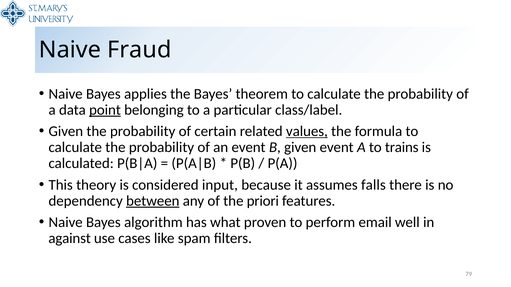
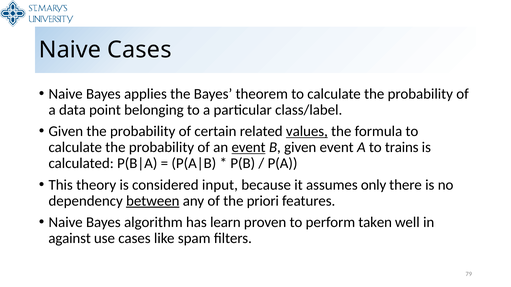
Naive Fraud: Fraud -> Cases (139, 50)
point underline: present -> none (105, 110)
event underline: none -> present (249, 148)
falls: falls -> only (374, 185)
what: what -> learn (225, 223)
email: email -> taken (375, 223)
